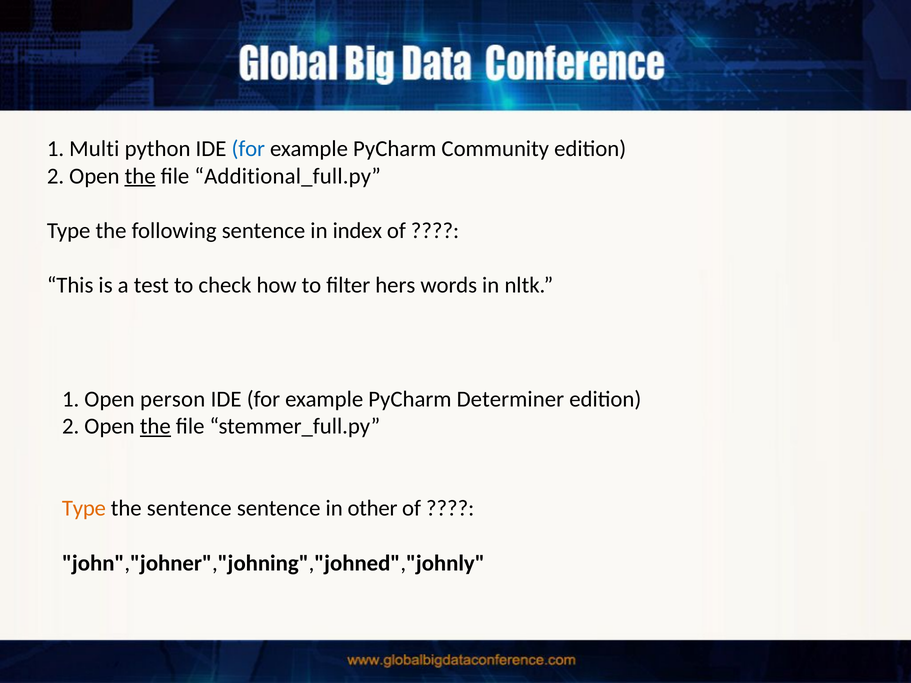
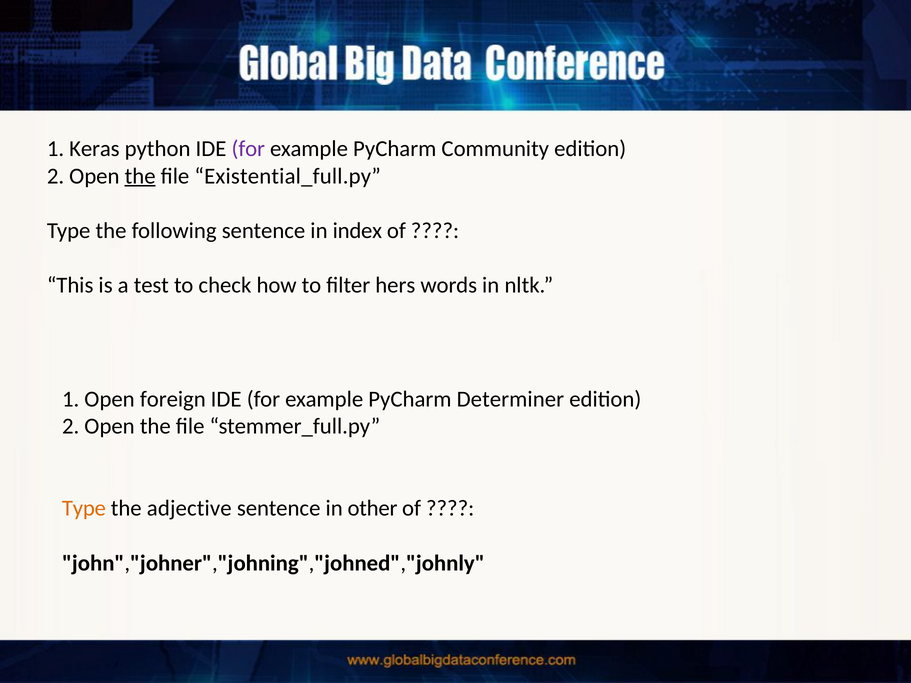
Multi: Multi -> Keras (94, 149)
for colour: blue -> purple (248, 149)
Additional_full.py: Additional_full.py -> Existential_full.py (288, 176)
person: person -> foreign (173, 399)
the underline: present -> none (155, 427)
the sentence: sentence -> adjective (189, 509)
